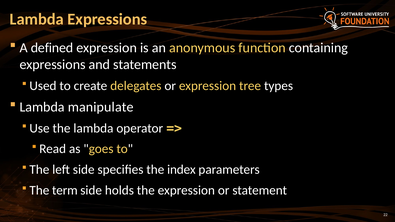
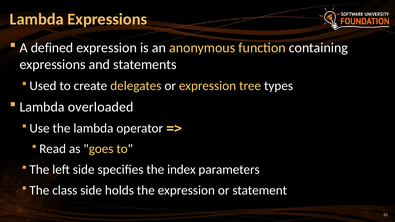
manipulate: manipulate -> overloaded (101, 107)
term: term -> class (65, 191)
